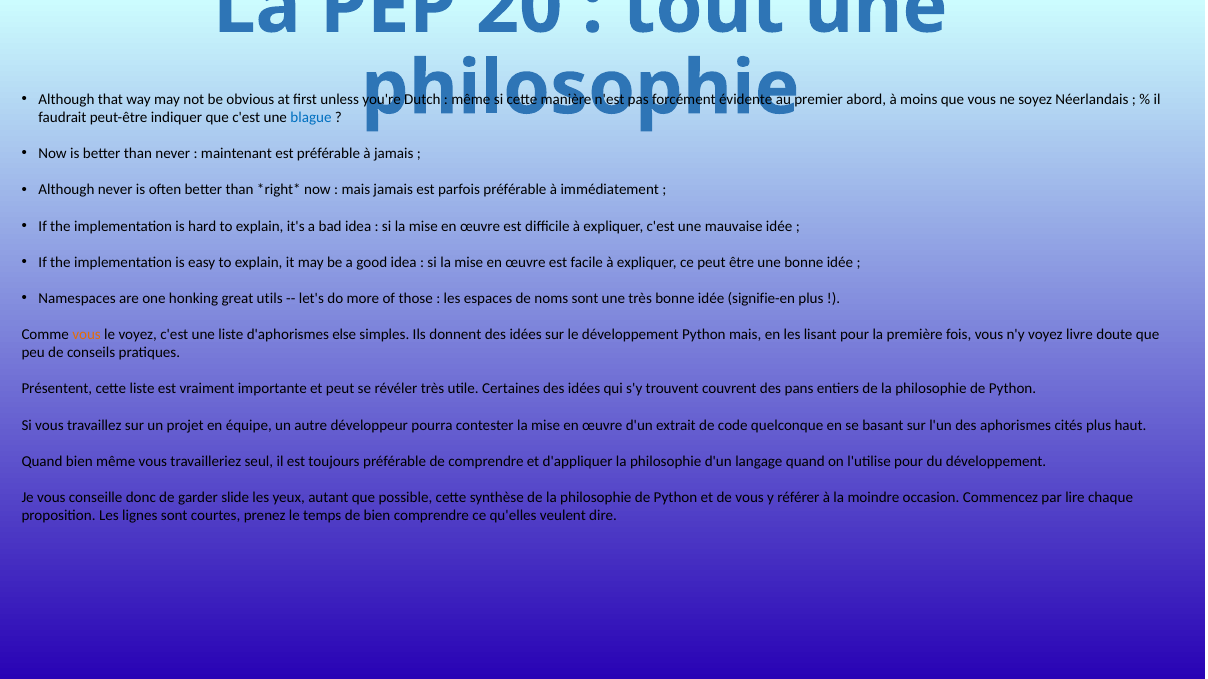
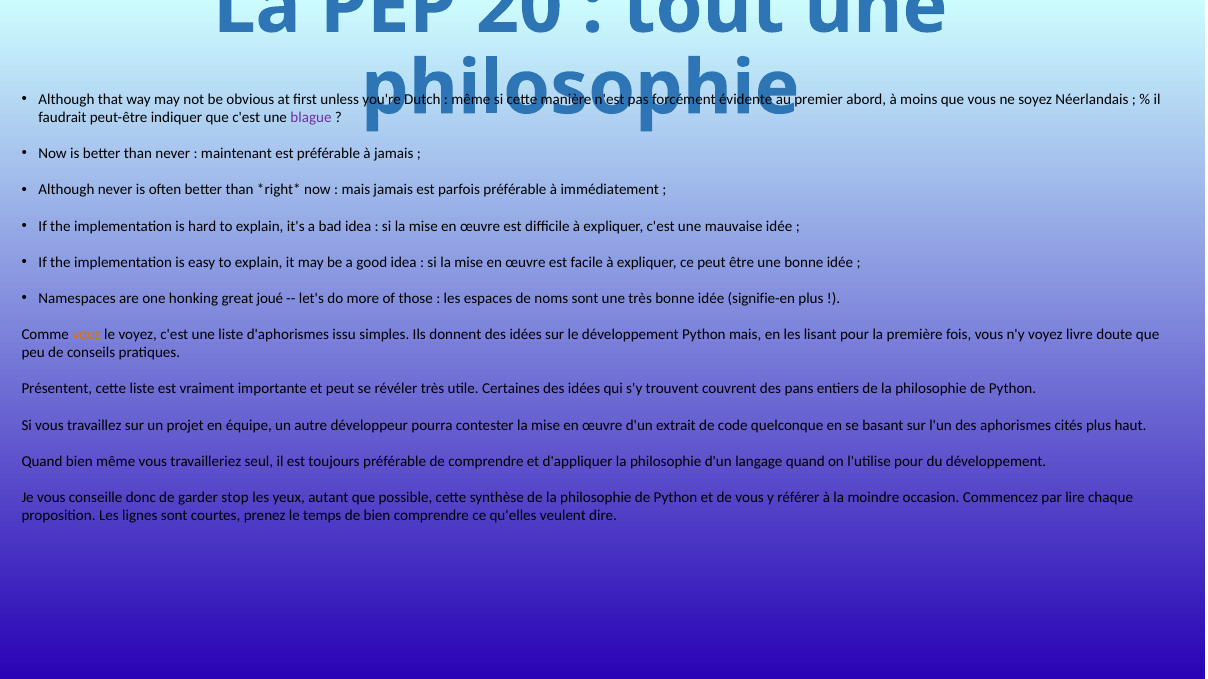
blague colour: blue -> purple (311, 118)
utils: utils -> joué (270, 299)
else: else -> issu (344, 335)
slide: slide -> stop (235, 498)
